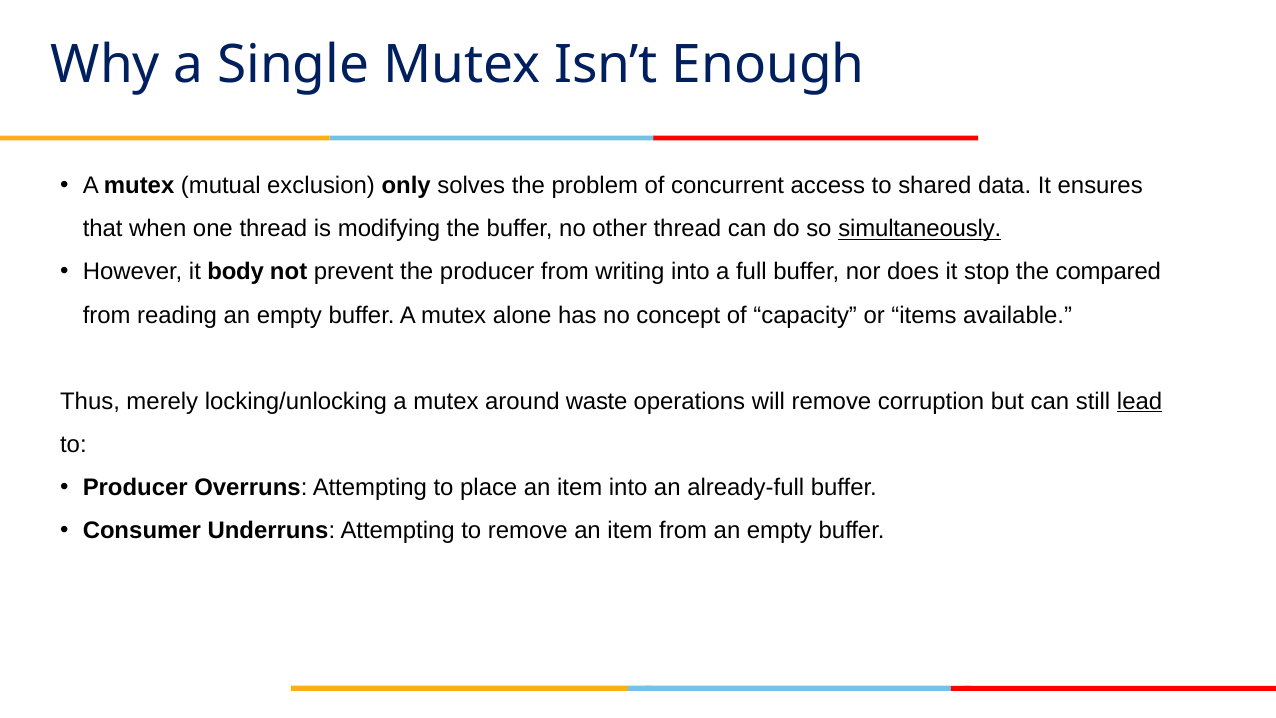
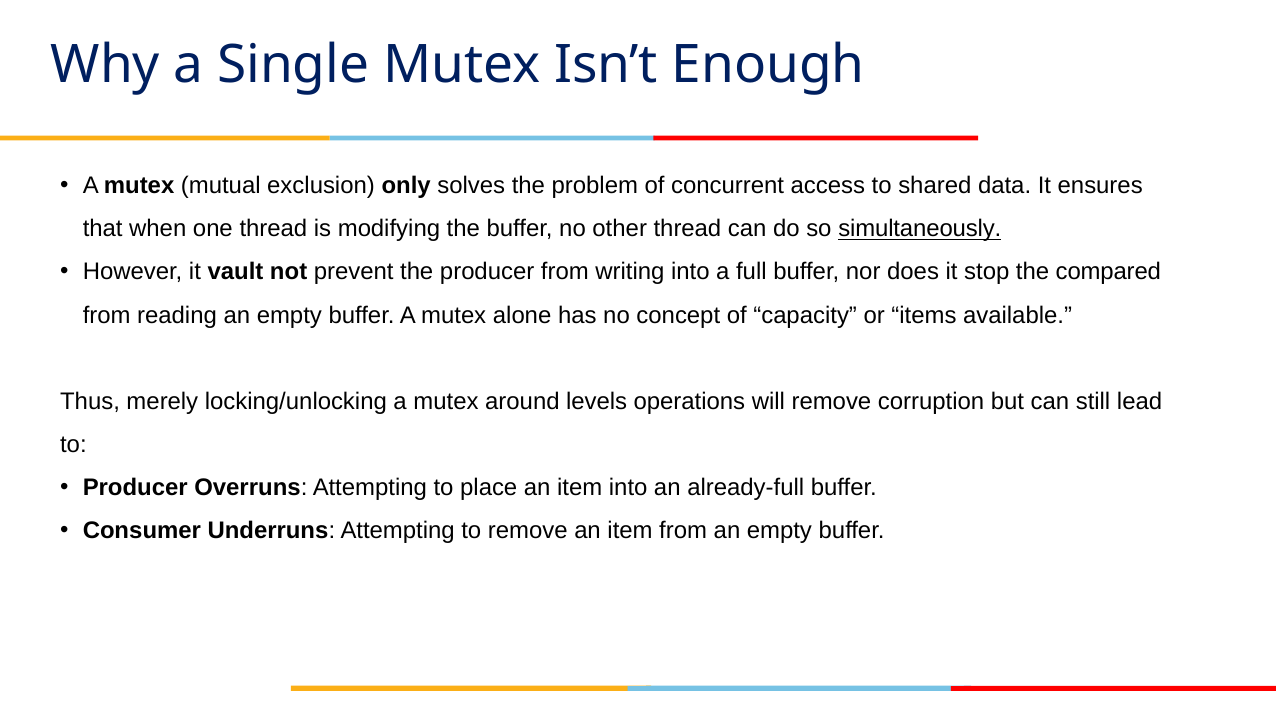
body: body -> vault (236, 272)
waste: waste -> levels (597, 401)
lead underline: present -> none (1140, 401)
